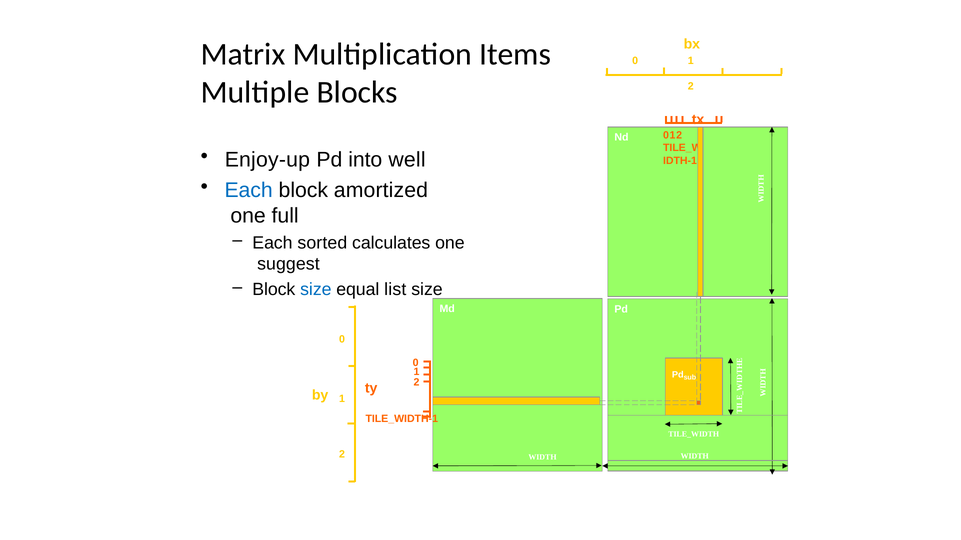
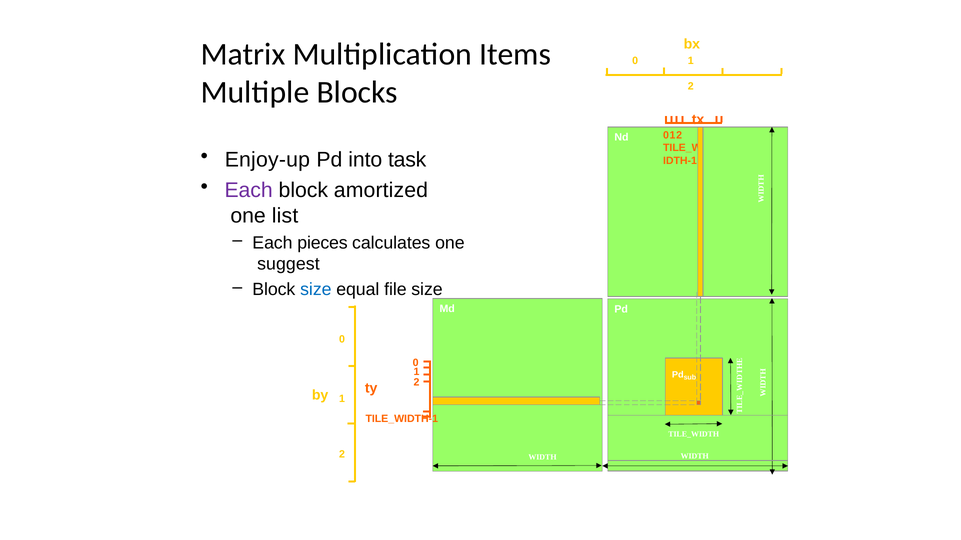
well: well -> task (407, 160)
Each colour: blue -> purple (249, 190)
full: full -> list (285, 216)
sorted: sorted -> pieces (322, 243)
list: list -> file (395, 290)
